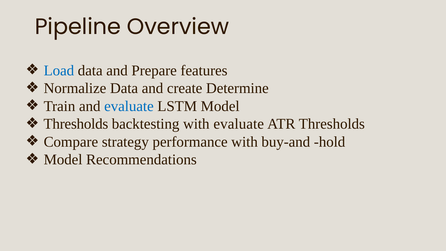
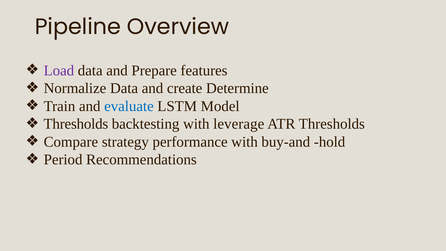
Load colour: blue -> purple (59, 70)
with evaluate: evaluate -> leverage (239, 124)
Model: Model -> Period (63, 160)
